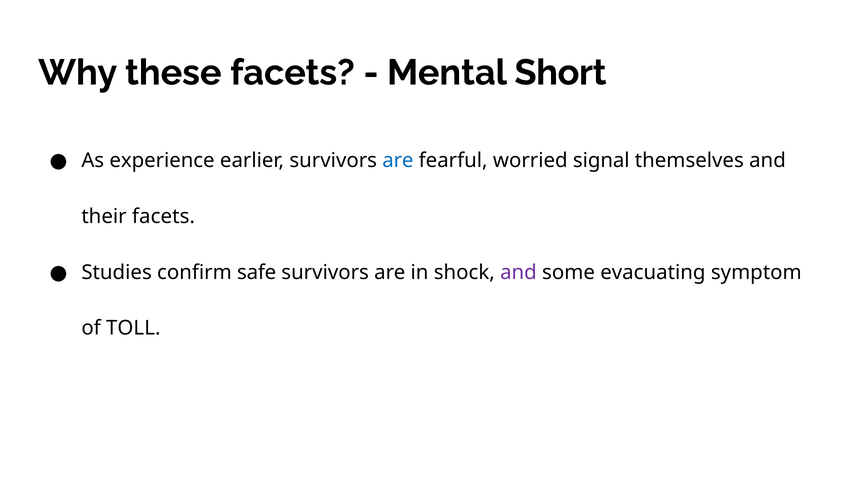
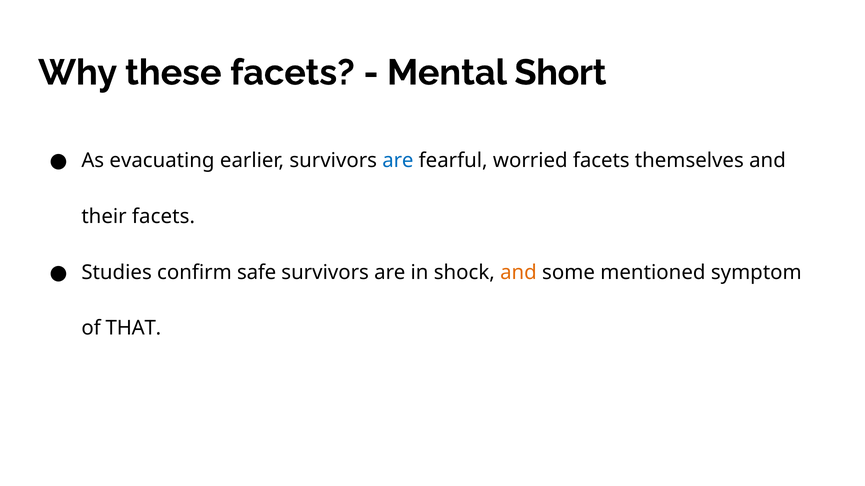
experience: experience -> evacuating (162, 161)
worried signal: signal -> facets (601, 161)
and colour: purple -> orange (518, 273)
evacuating: evacuating -> mentioned (653, 273)
TOLL: TOLL -> THAT (133, 329)
